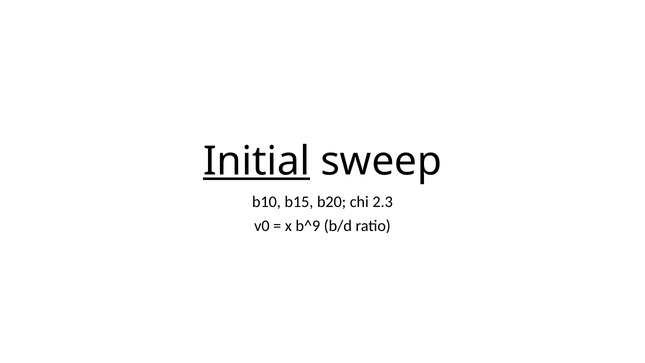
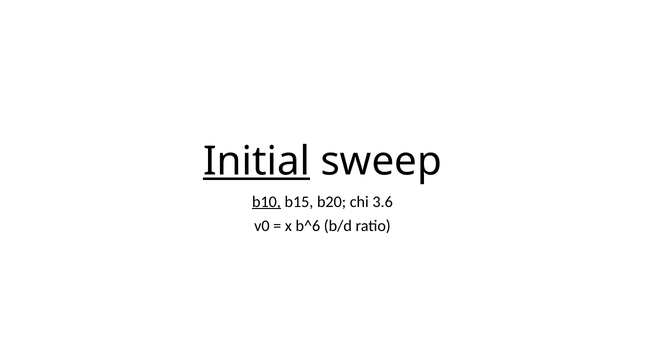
b10 underline: none -> present (266, 202)
2.3: 2.3 -> 3.6 (383, 202)
b^9: b^9 -> b^6 (308, 226)
